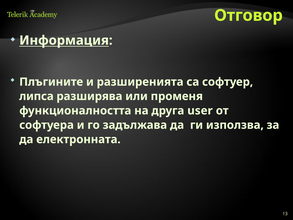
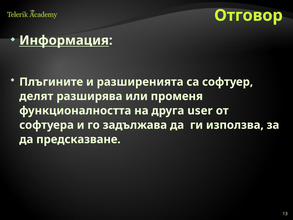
липса: липса -> делят (36, 96)
електронната: електронната -> предсказване (78, 139)
